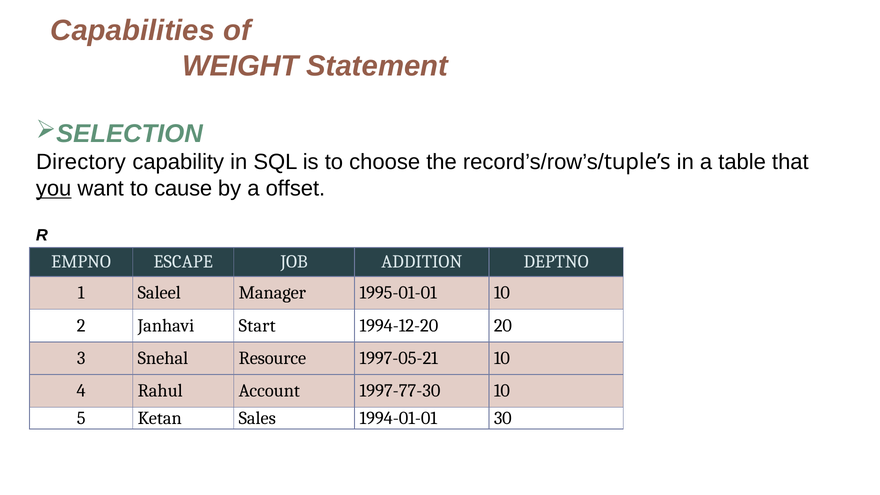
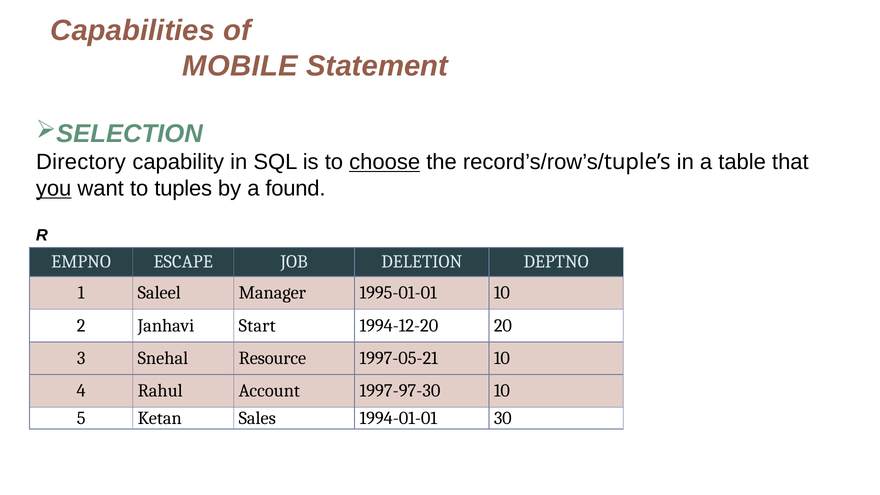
WEIGHT: WEIGHT -> MOBILE (240, 66)
choose underline: none -> present (385, 162)
cause: cause -> tuples (183, 189)
offset: offset -> found (295, 189)
ADDITION: ADDITION -> DELETION (422, 262)
1997-77-30: 1997-77-30 -> 1997-97-30 (400, 391)
